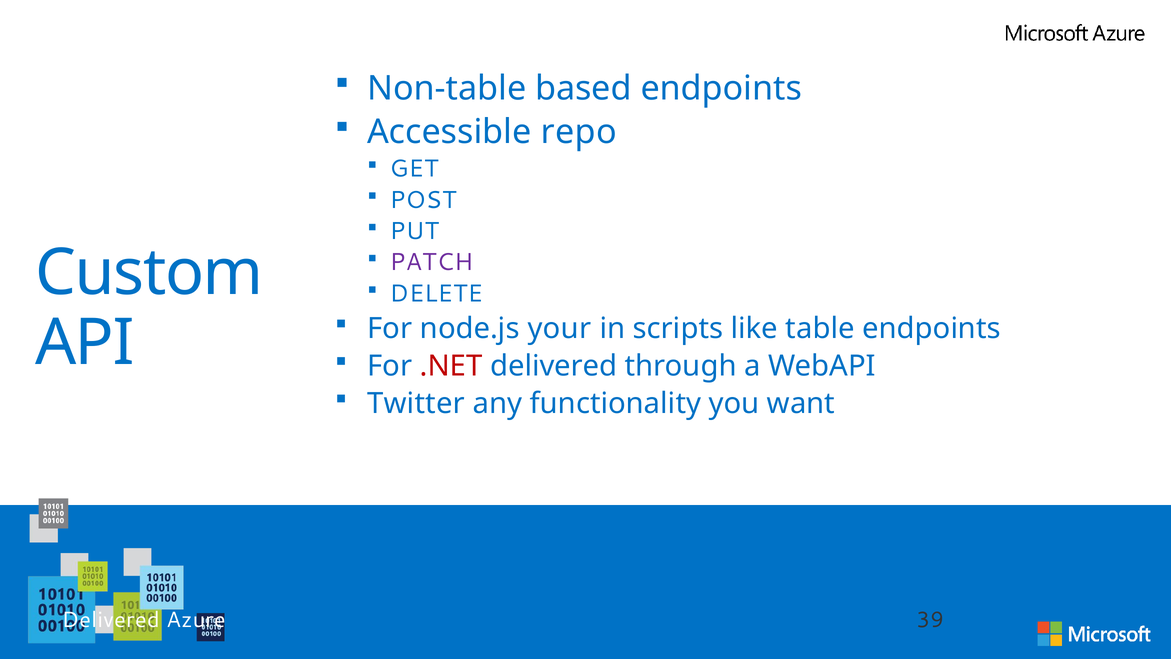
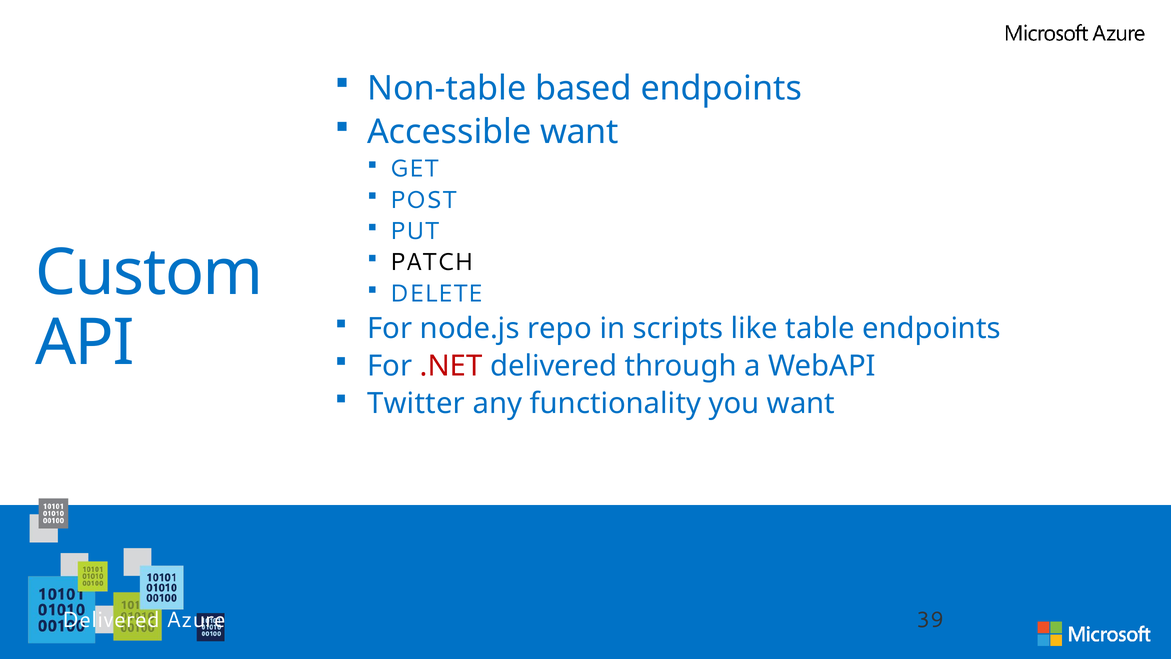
Accessible repo: repo -> want (579, 132)
PATCH colour: purple -> black (432, 262)
your: your -> repo (559, 328)
